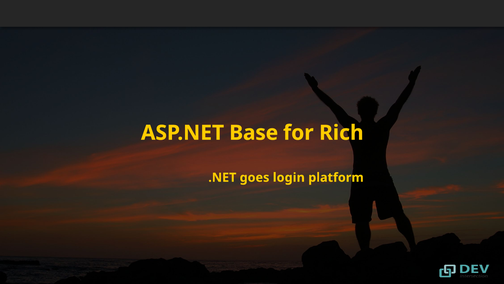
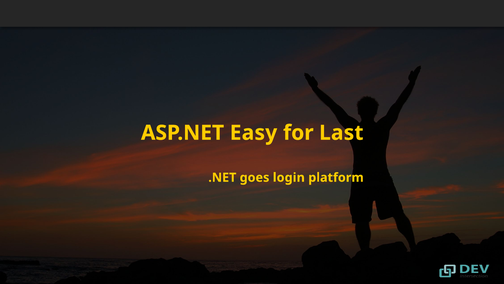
Base: Base -> Easy (253, 133)
Rich: Rich -> Last (341, 133)
